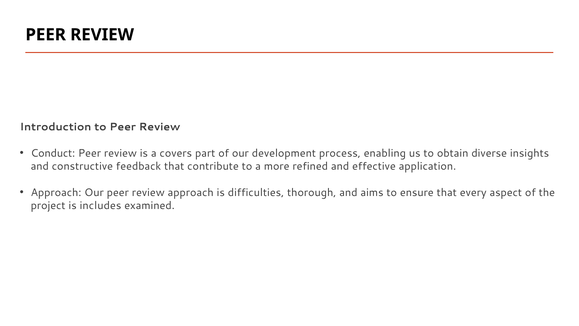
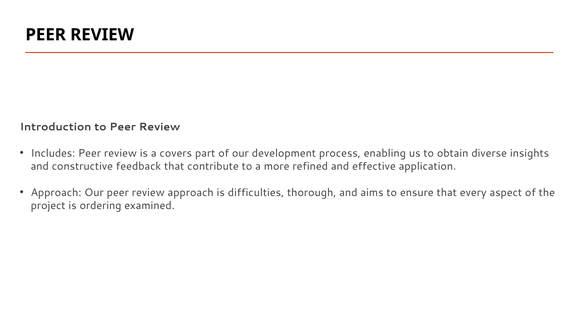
Conduct: Conduct -> Includes (53, 153)
includes: includes -> ordering (101, 205)
